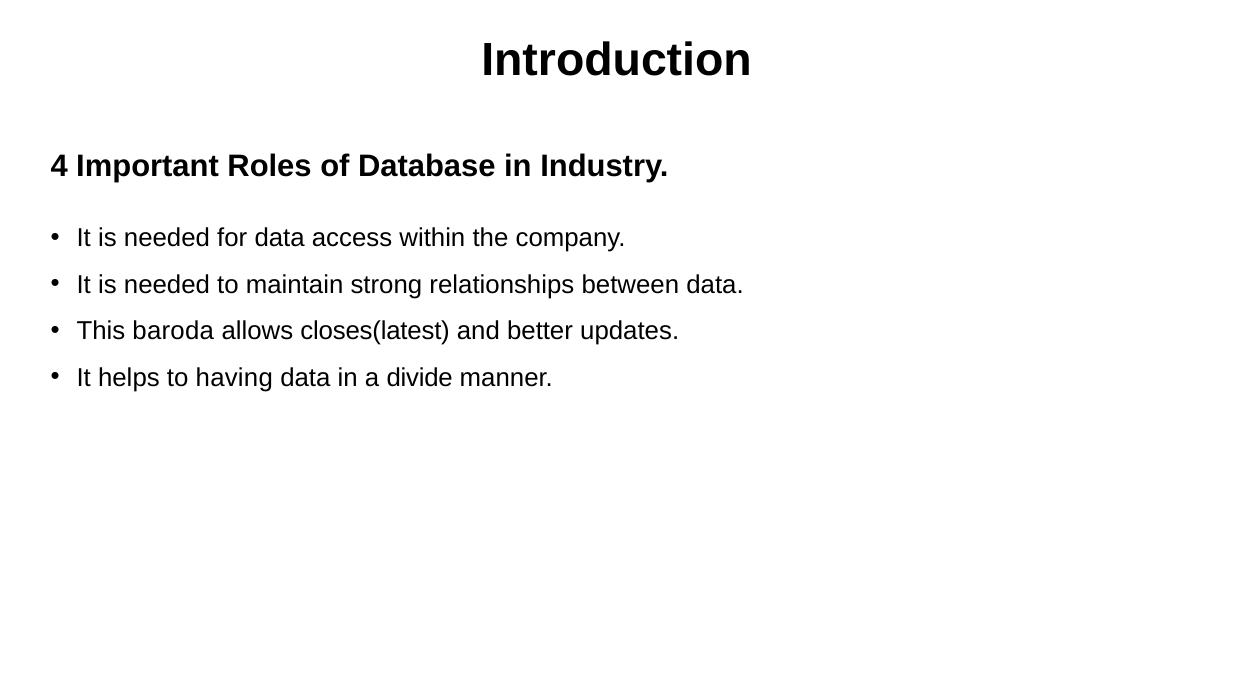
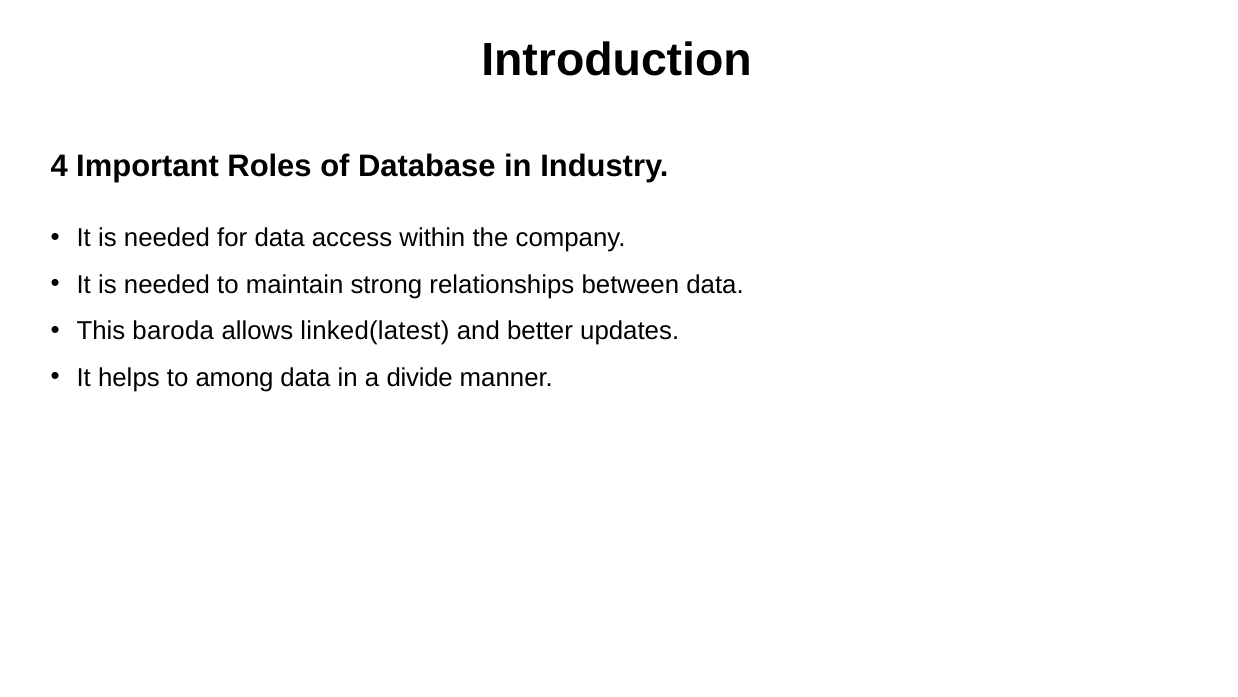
closes(latest: closes(latest -> linked(latest (375, 331)
having: having -> among (235, 377)
